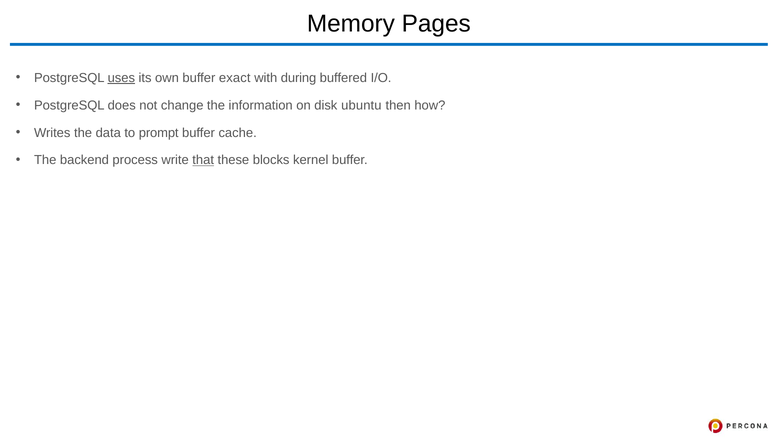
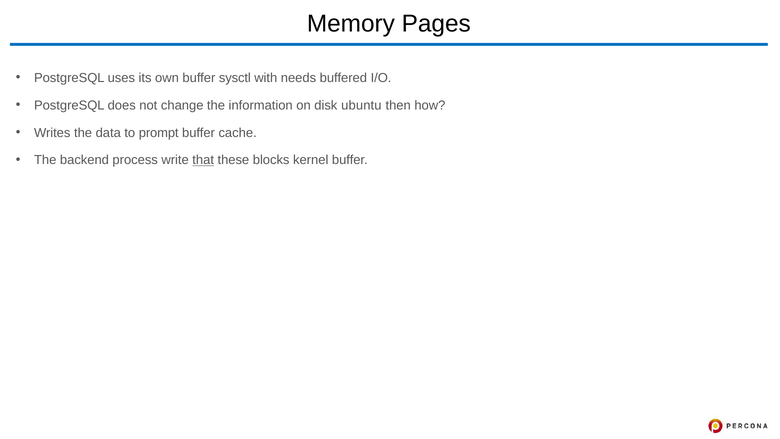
uses underline: present -> none (121, 78)
exact: exact -> sysctl (235, 78)
during: during -> needs (298, 78)
